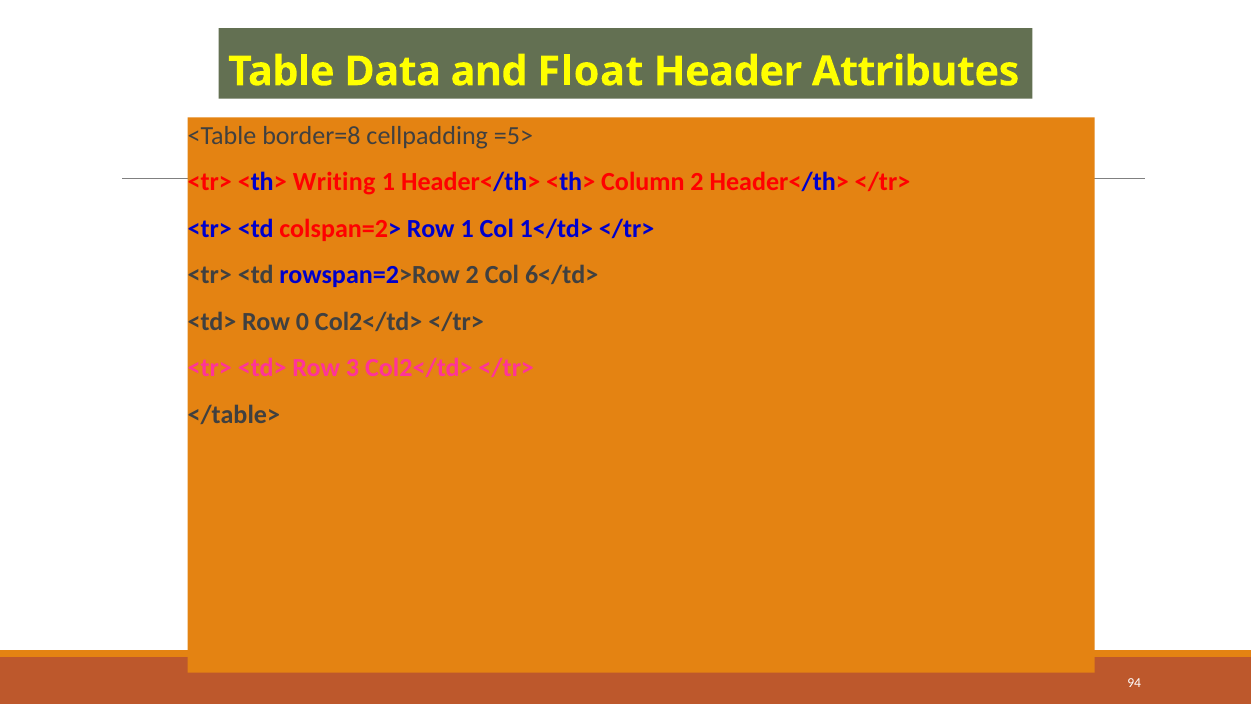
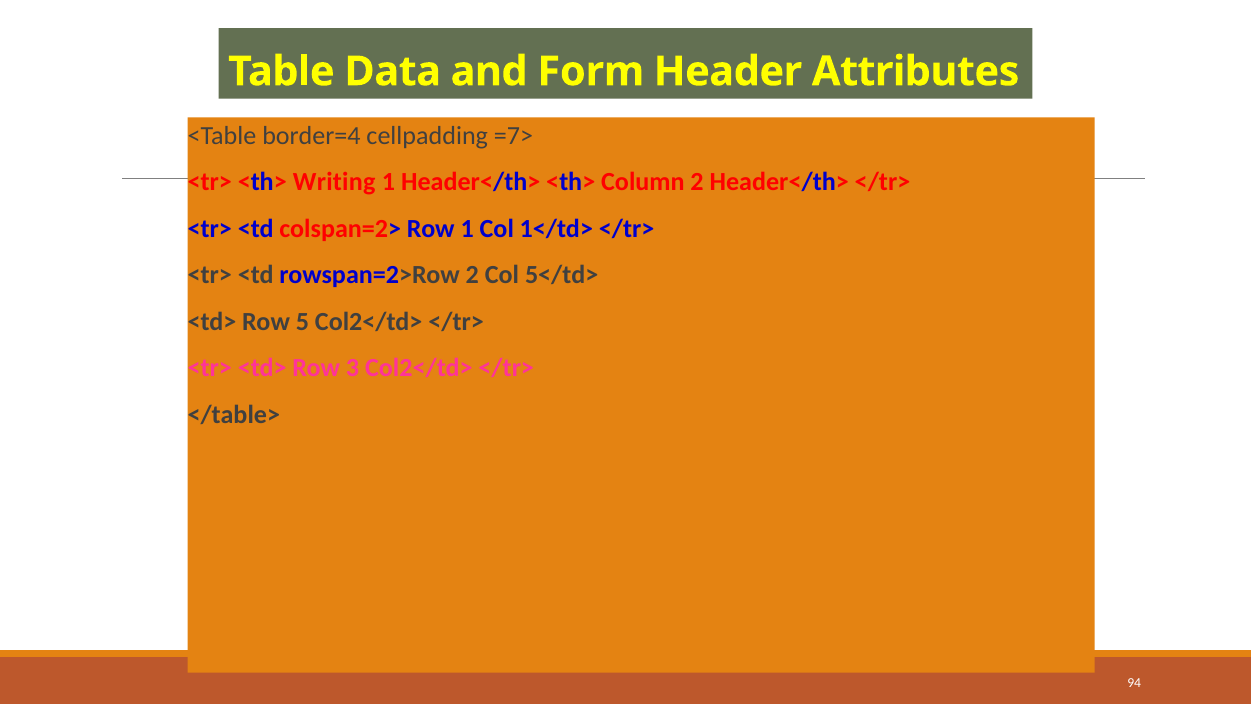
Float: Float -> Form (591, 72)
border=8: border=8 -> border=4 (311, 136)
=5>: =5> -> =7> (513, 136)
6</td>: 6</td> -> 5</td> (562, 275)
0: 0 -> 5 (302, 321)
